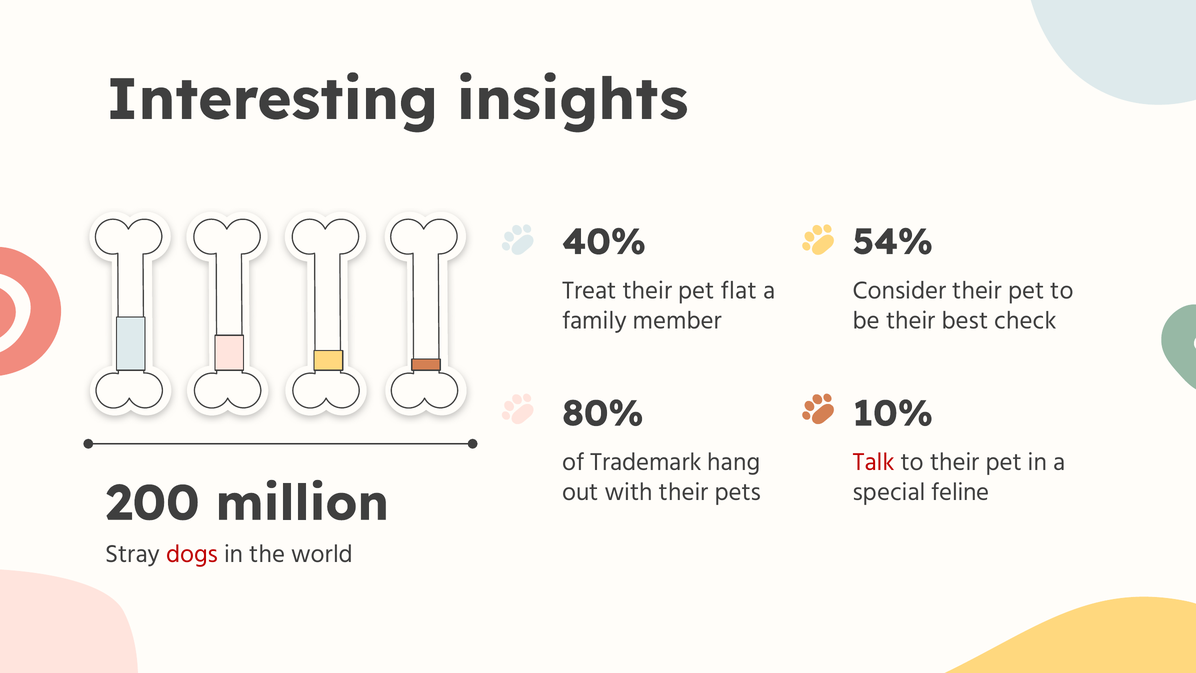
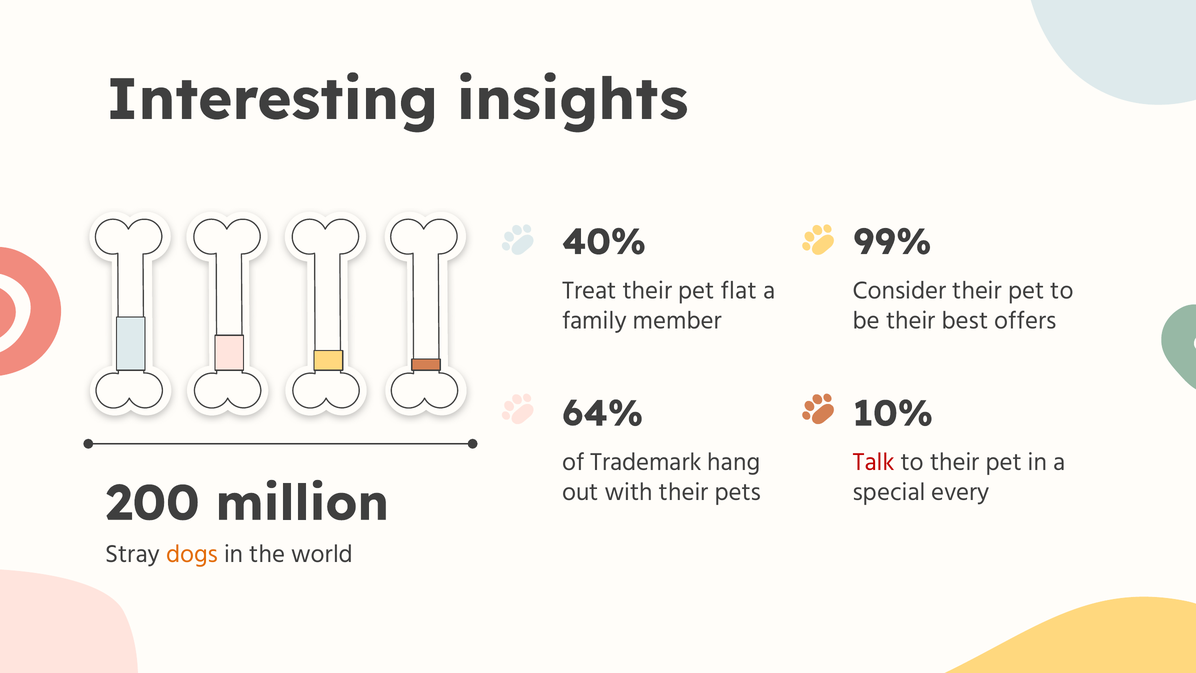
54%: 54% -> 99% (892, 242)
check: check -> offers (1025, 320)
80%: 80% -> 64% (603, 414)
feline: feline -> every (960, 492)
dogs colour: red -> orange (192, 554)
